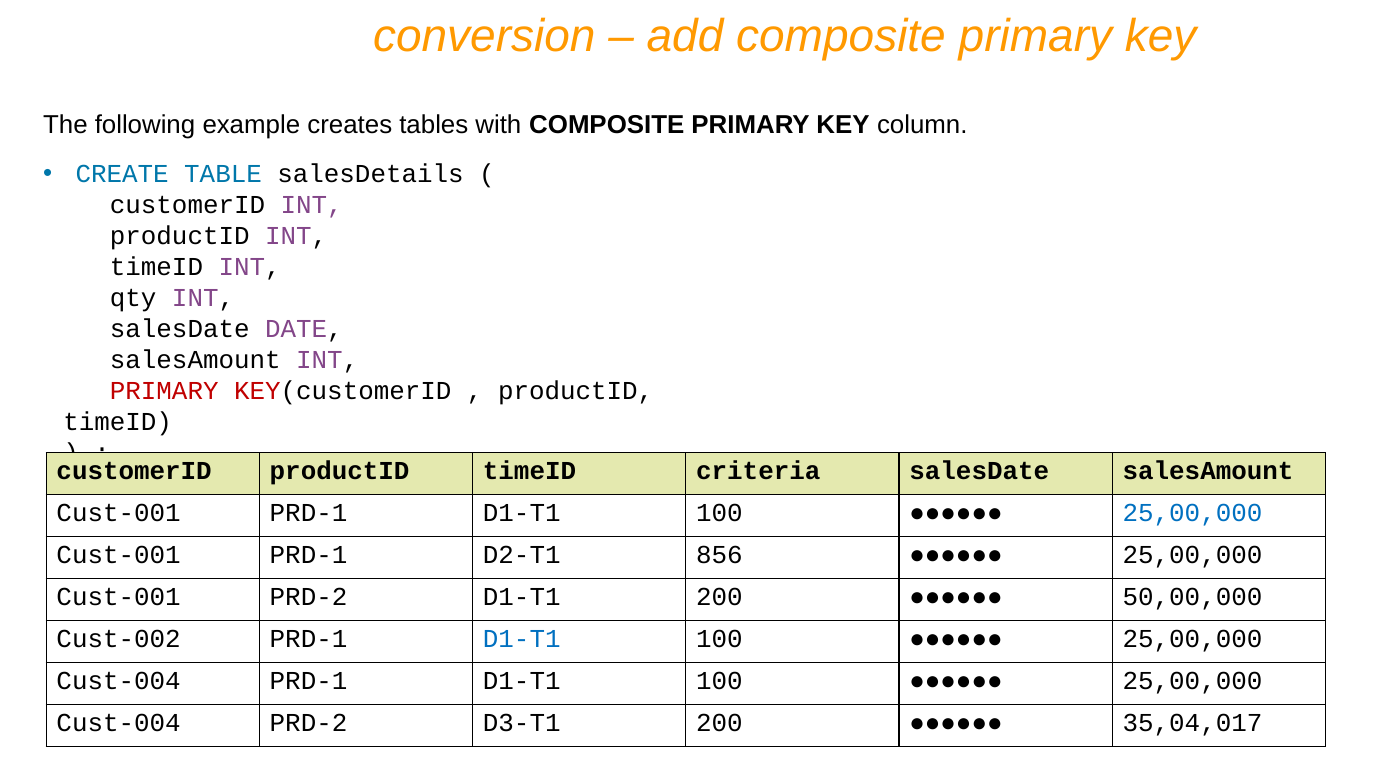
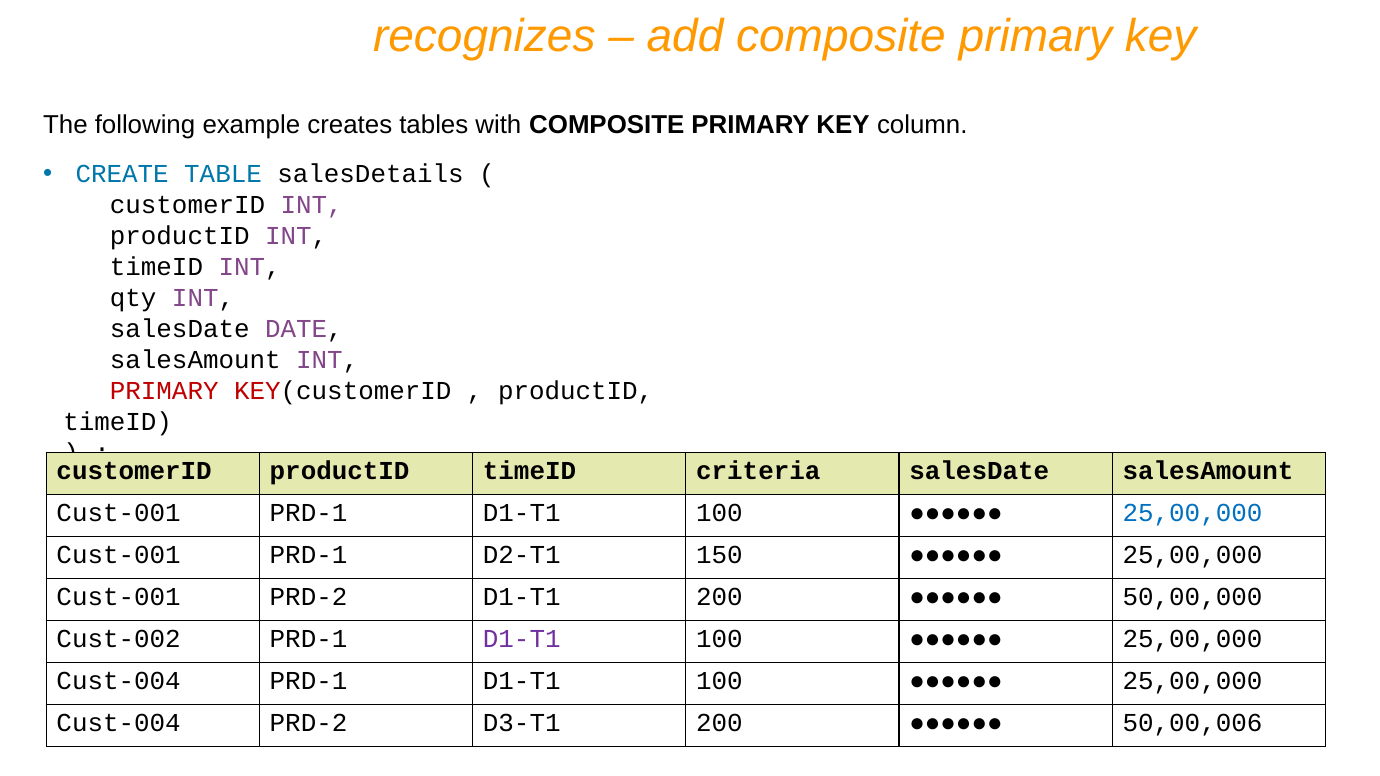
conversion: conversion -> recognizes (484, 36)
856: 856 -> 150 (719, 555)
D1-T1 colour: blue -> purple (522, 639)
35,04,017: 35,04,017 -> 50,00,006 (1192, 723)
